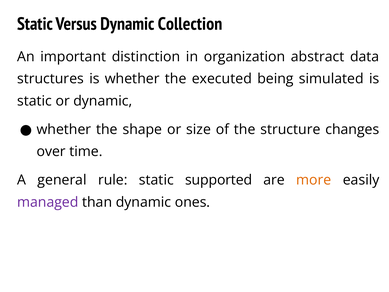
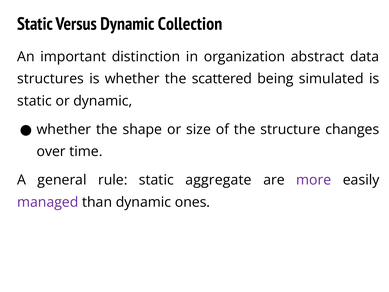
executed: executed -> scattered (222, 79)
supported: supported -> aggregate (219, 180)
more colour: orange -> purple (314, 180)
